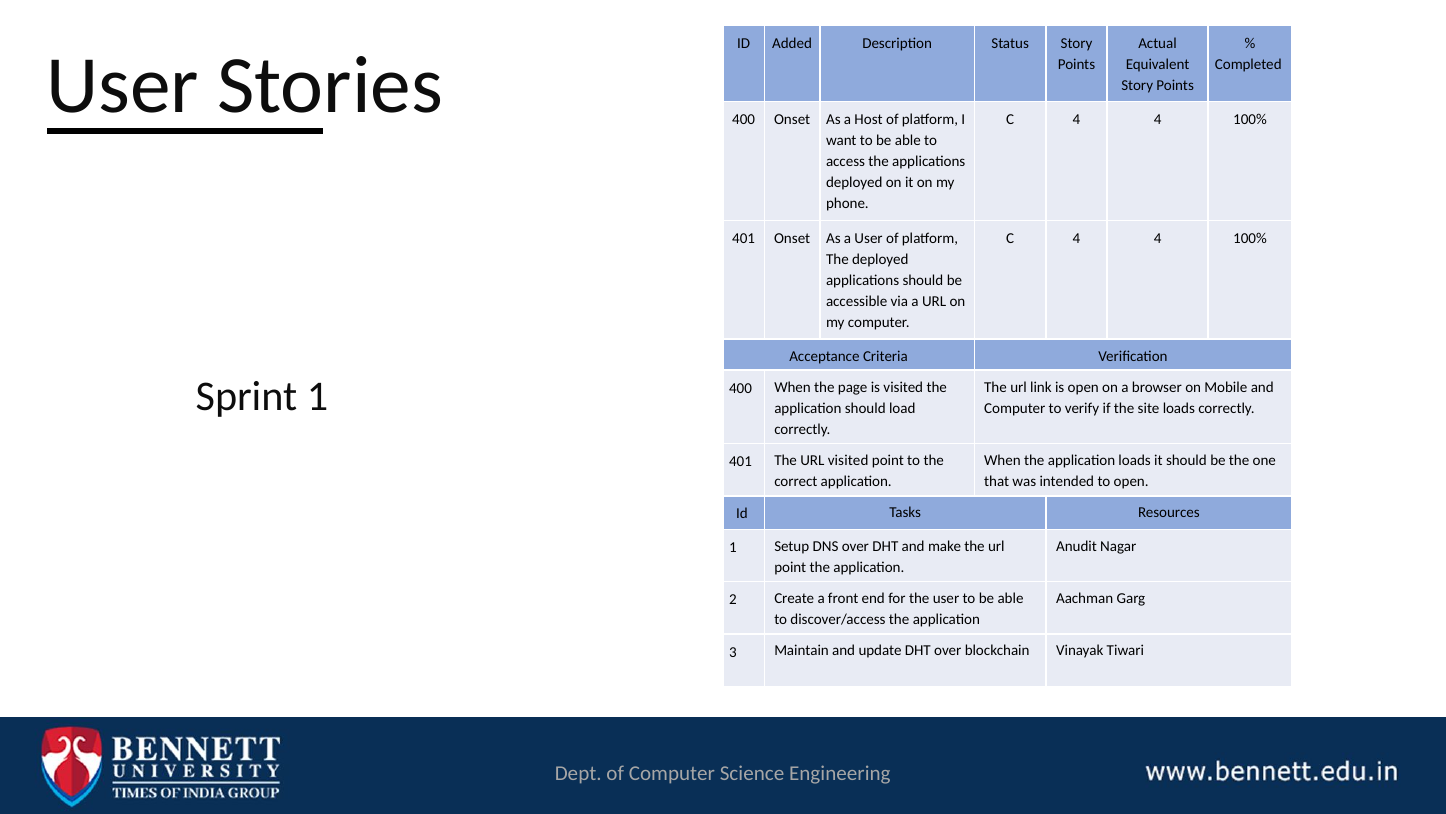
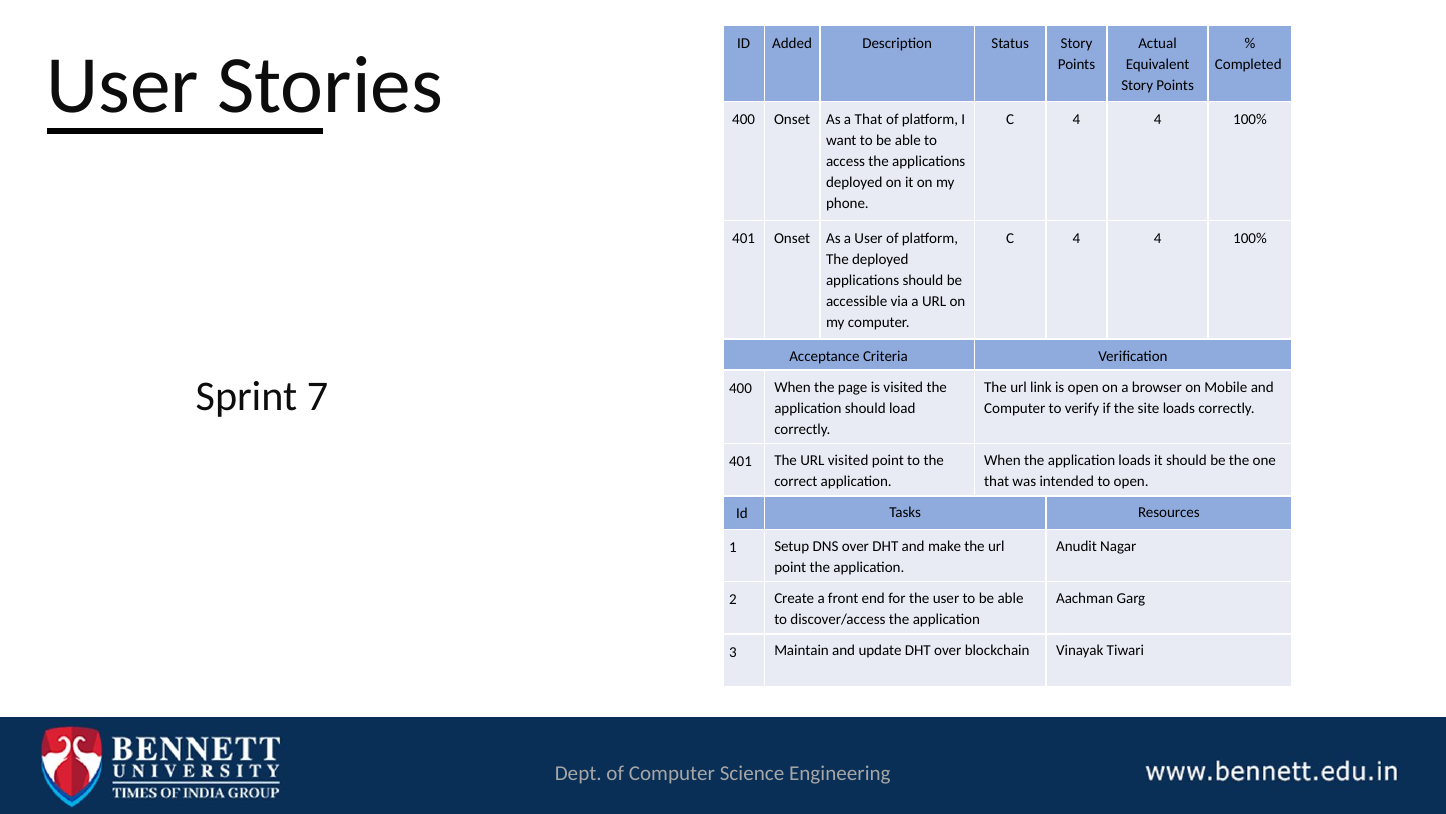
a Host: Host -> That (868, 120)
Sprint 1: 1 -> 7 (318, 396)
